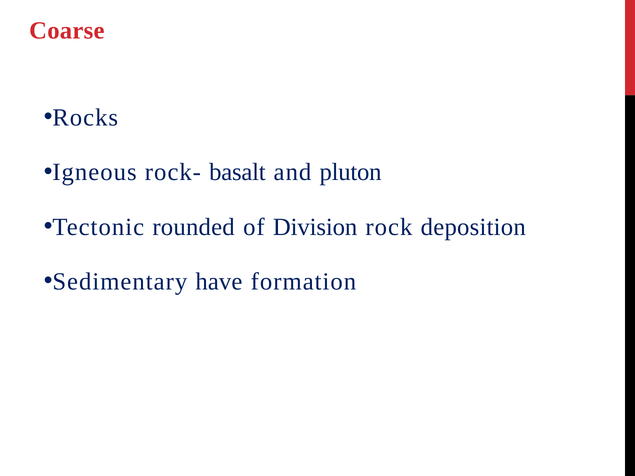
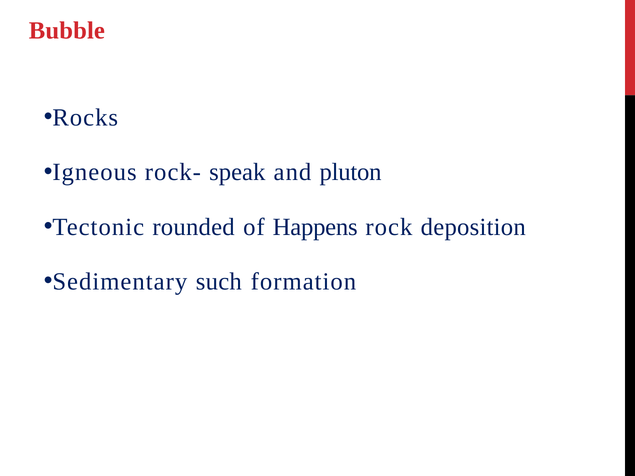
Coarse: Coarse -> Bubble (67, 30)
basalt: basalt -> speak (237, 172)
Division: Division -> Happens (315, 227)
have: have -> such (219, 282)
